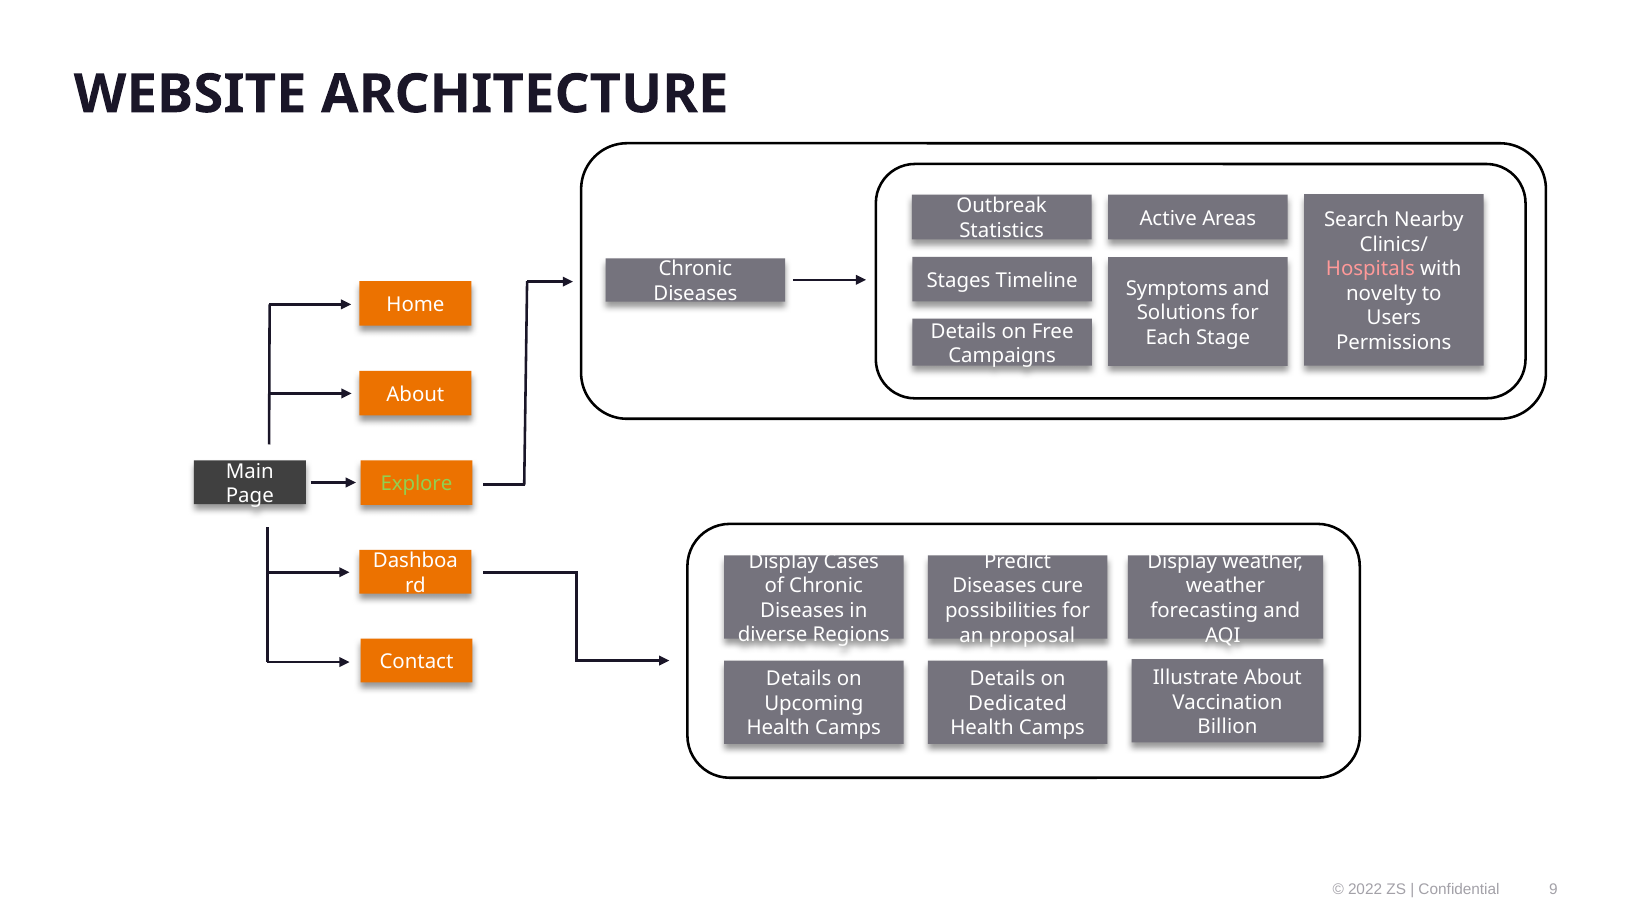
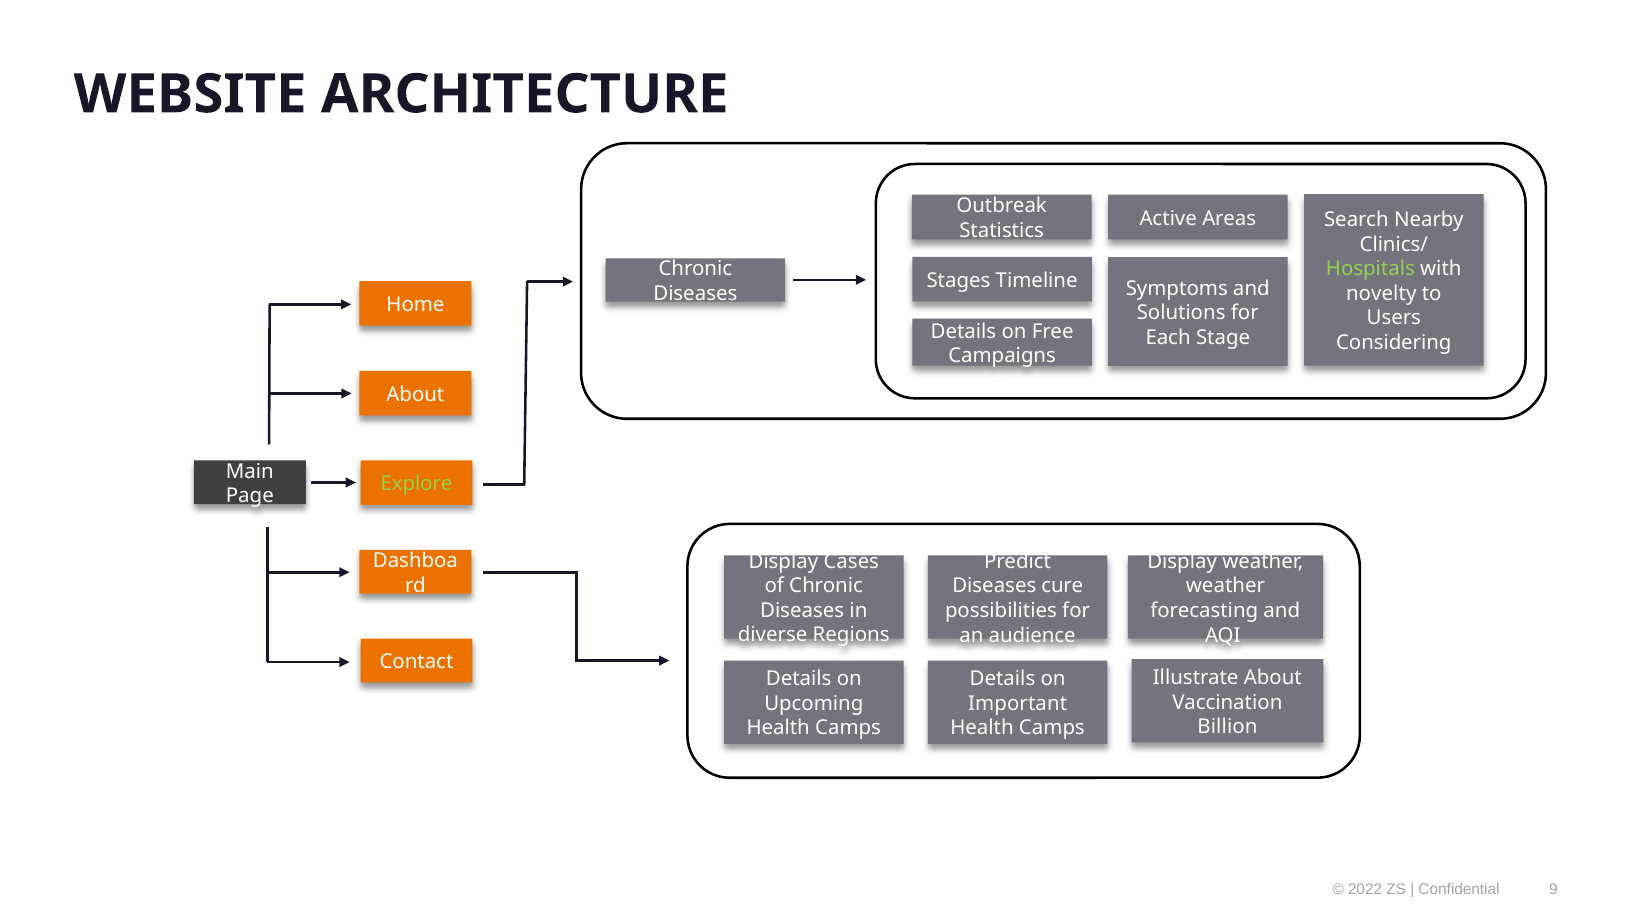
Hospitals colour: pink -> light green (1370, 269)
Permissions: Permissions -> Considering (1394, 343)
proposal: proposal -> audience (1032, 635)
Dedicated: Dedicated -> Important (1018, 703)
